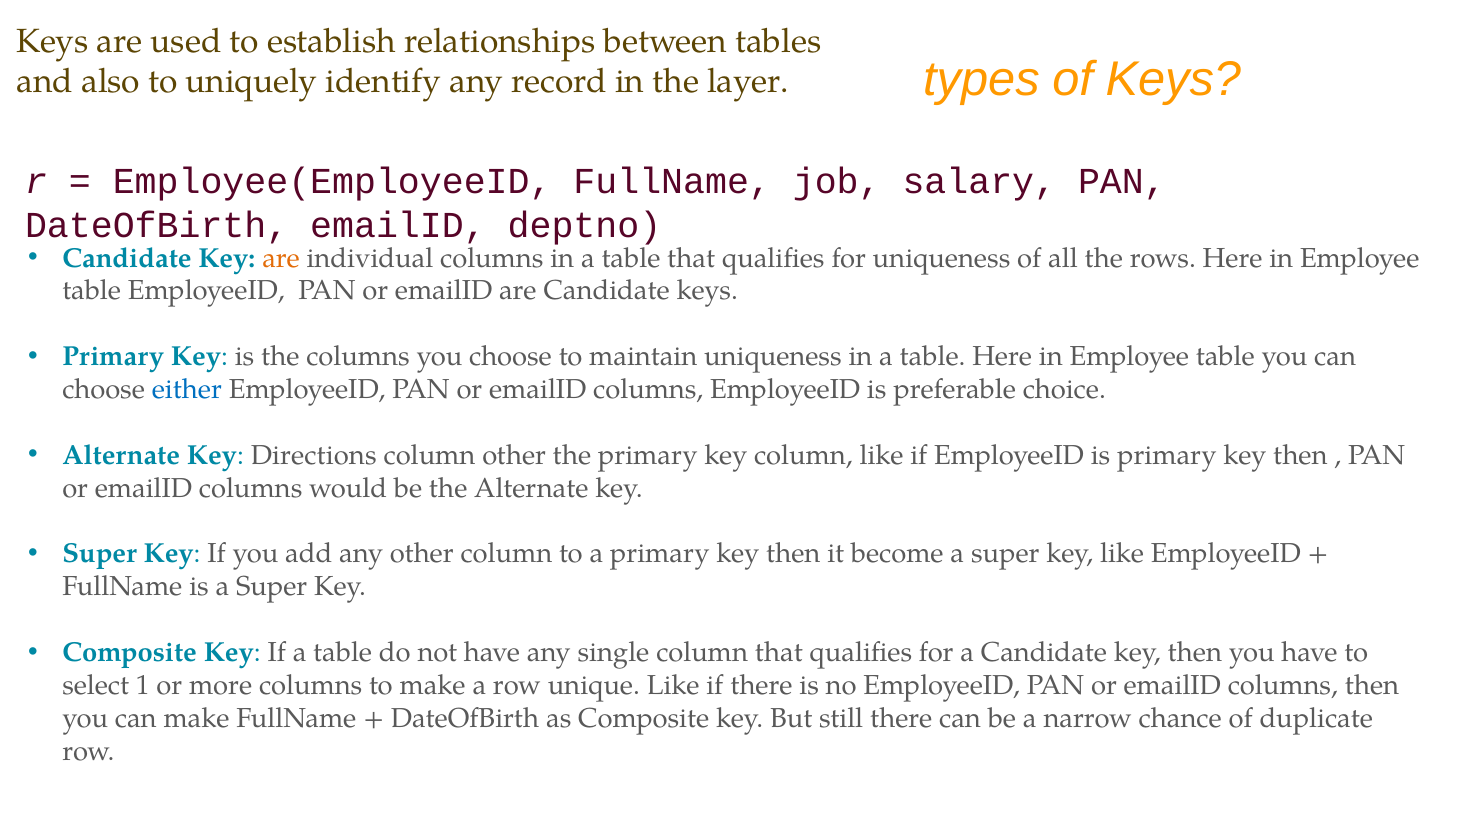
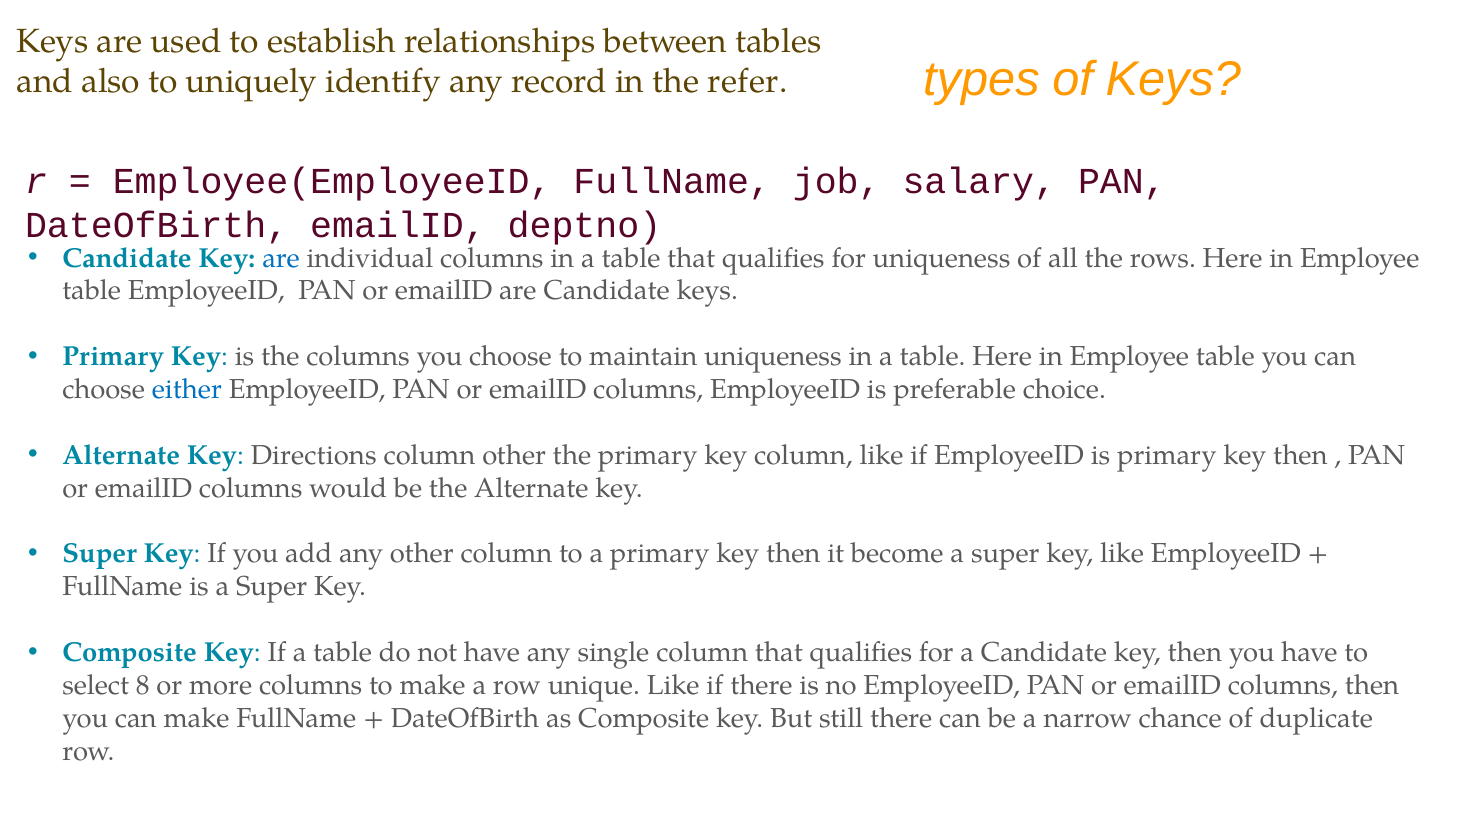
layer: layer -> refer (748, 82)
are colour: orange -> blue (281, 258)
1: 1 -> 8 (143, 686)
